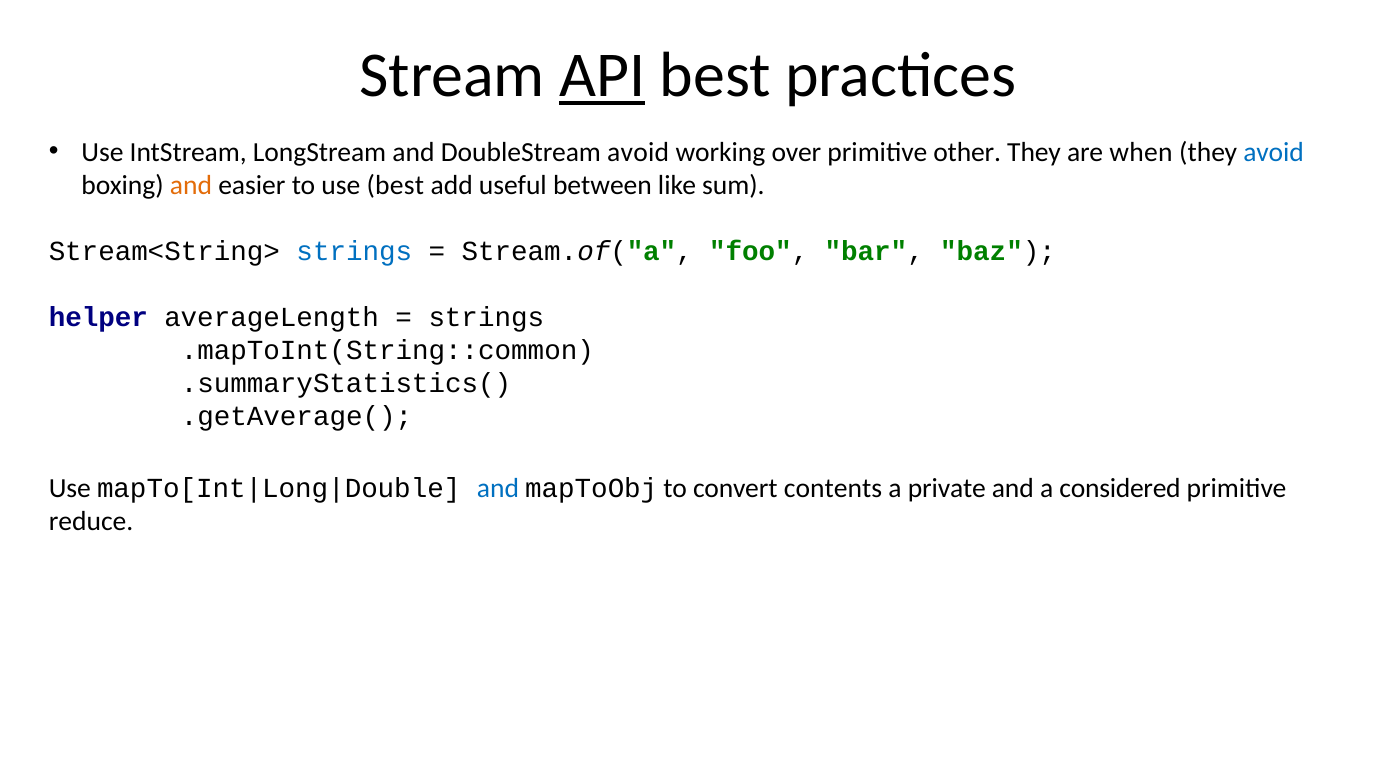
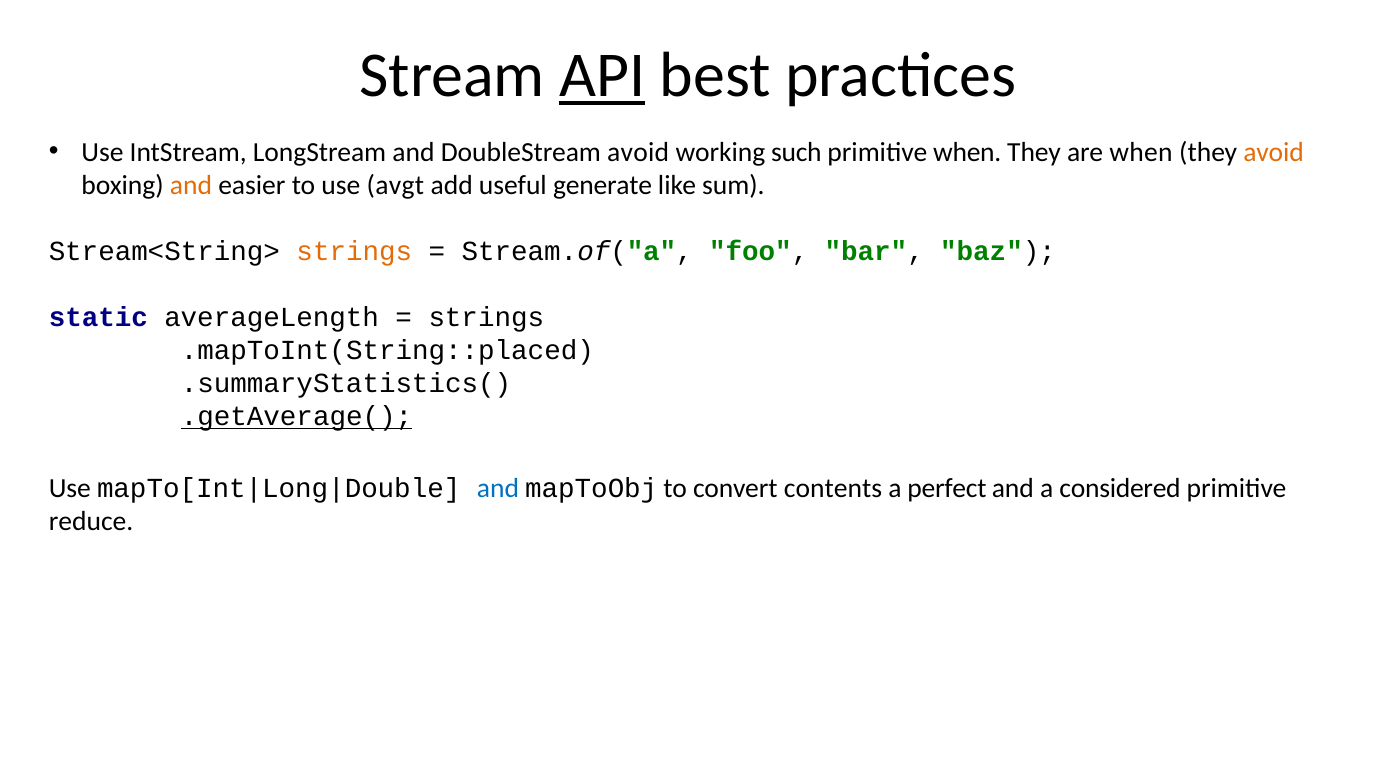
over: over -> such (796, 152)
primitive other: other -> when (967, 152)
avoid colour: blue -> orange (1274, 152)
use best: best -> avgt (395, 185)
between: between -> generate (603, 185)
strings colour: blue -> orange (354, 251)
helper: helper -> static (98, 318)
.mapToInt(String::common: .mapToInt(String::common -> .mapToInt(String::placed (387, 351)
.getAverage( underline: none -> present (296, 417)
private: private -> perfect (947, 488)
